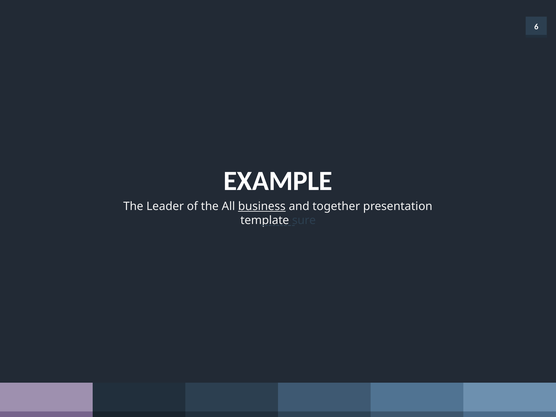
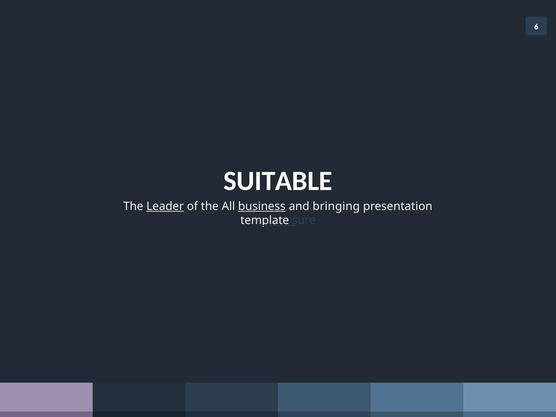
EXAMPLE: EXAMPLE -> SUITABLE (278, 181)
Leader underline: none -> present (165, 206)
together: together -> bringing (336, 206)
